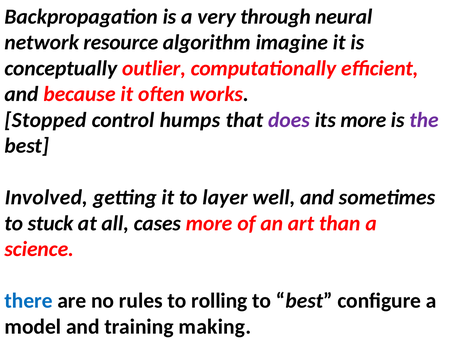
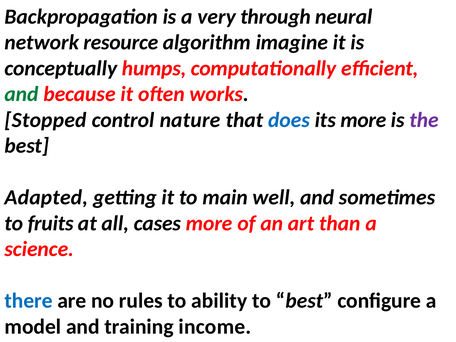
outlier: outlier -> humps (154, 68)
and colour: black -> green (22, 94)
humps: humps -> nature (190, 120)
does colour: purple -> blue (289, 120)
Involved: Involved -> Adapted (46, 198)
layer: layer -> main (225, 198)
stuck: stuck -> fruits (51, 223)
rolling: rolling -> ability (219, 301)
making: making -> income (215, 327)
